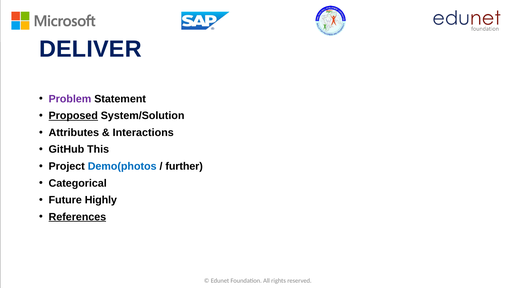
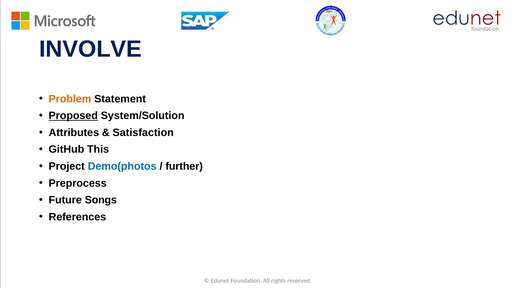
DELIVER: DELIVER -> INVOLVE (90, 49)
Problem colour: purple -> orange (70, 99)
Interactions: Interactions -> Satisfaction (143, 133)
Categorical: Categorical -> Preprocess (78, 183)
Highly: Highly -> Songs (101, 200)
References underline: present -> none (77, 217)
